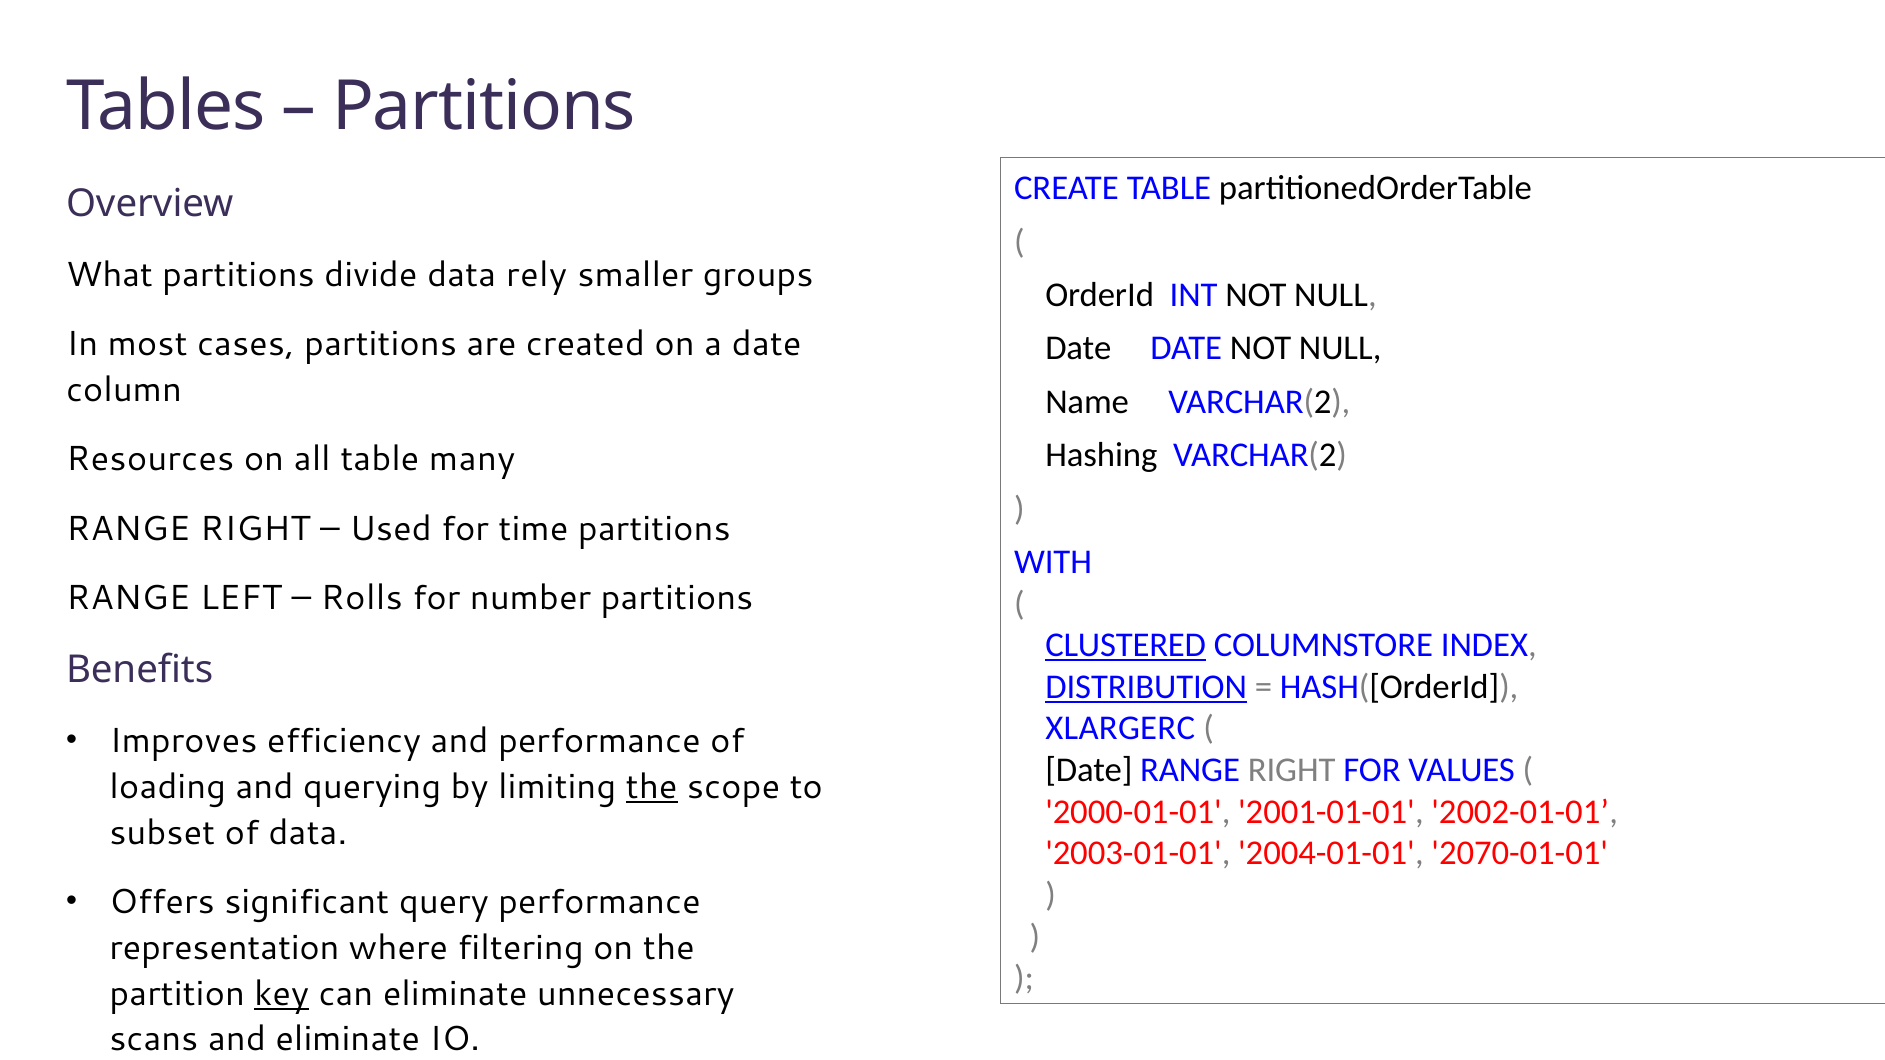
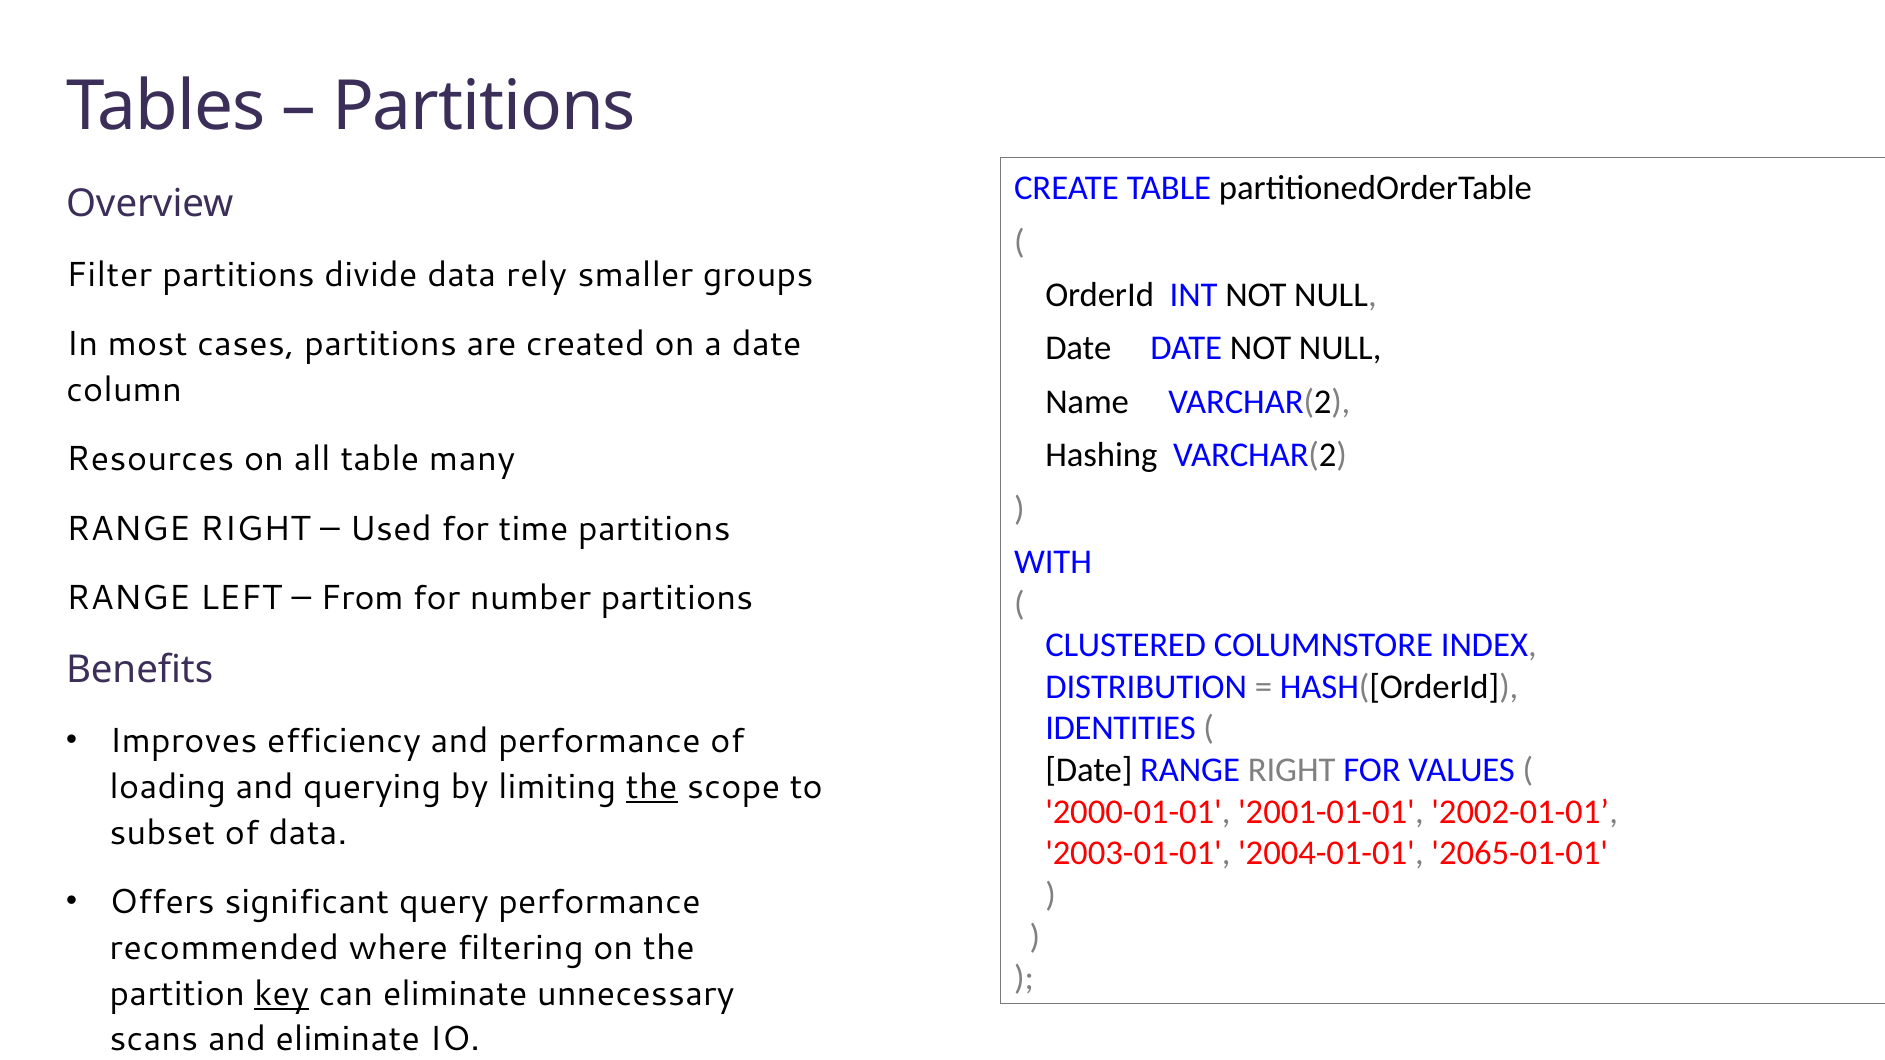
What: What -> Filter (109, 275)
Rolls: Rolls -> From (362, 598)
CLUSTERED underline: present -> none (1126, 645)
DISTRIBUTION underline: present -> none (1146, 687)
XLARGERC: XLARGERC -> IDENTITIES (1121, 729)
2070-01-01: 2070-01-01 -> 2065-01-01 (1520, 854)
representation: representation -> recommended (224, 948)
